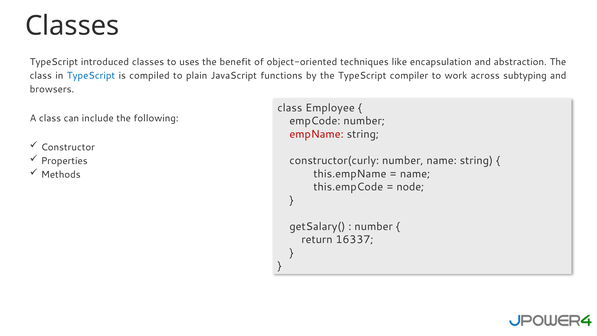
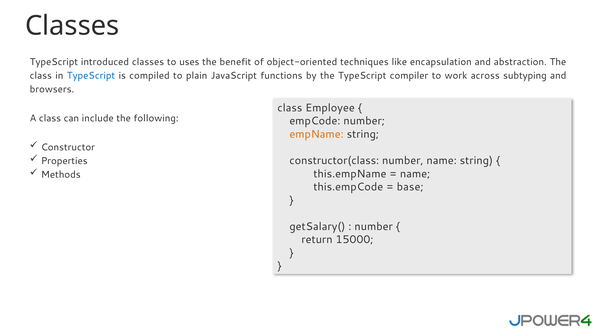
empName colour: red -> orange (317, 134)
constructor(curly: constructor(curly -> constructor(class (334, 160)
node: node -> base (410, 187)
16337: 16337 -> 15000 (355, 239)
